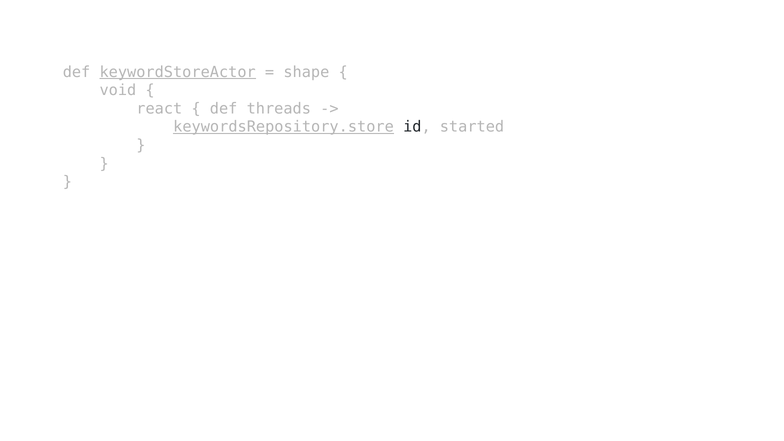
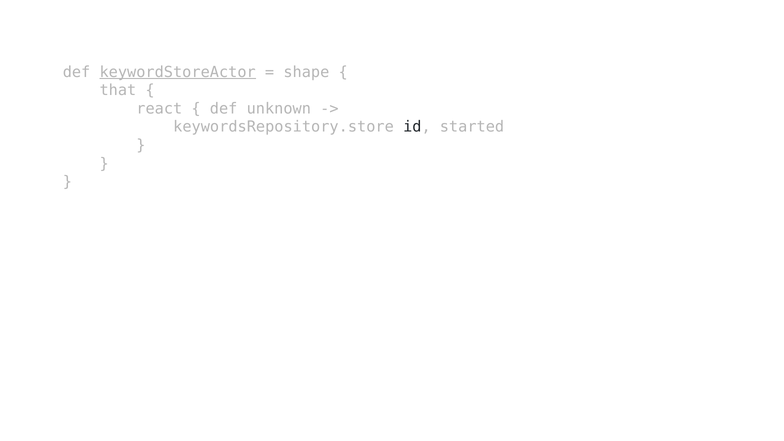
void: void -> that (118, 90)
threads: threads -> unknown (279, 109)
keywordsRepository.store underline: present -> none (284, 127)
